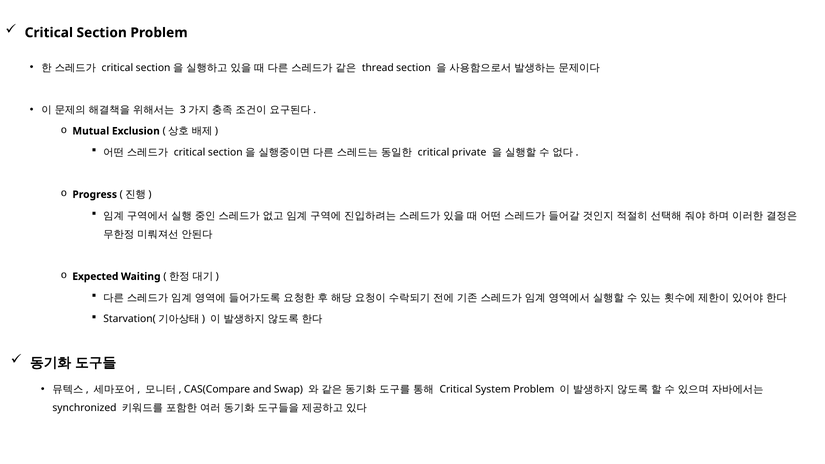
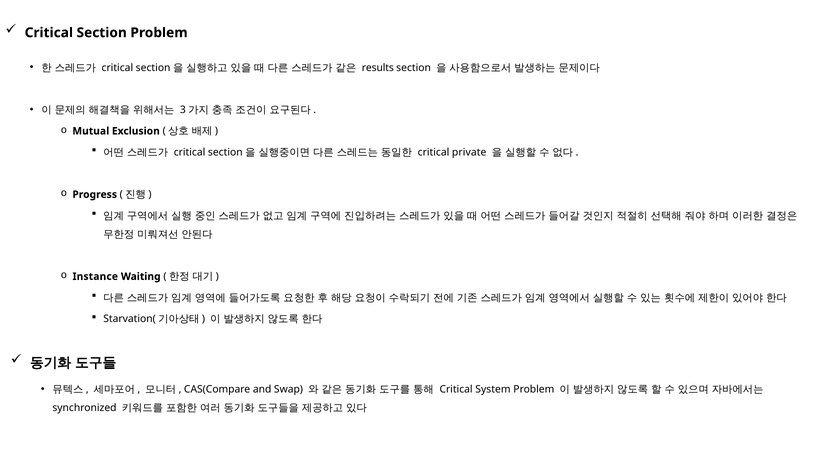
thread: thread -> results (378, 68)
Expected: Expected -> Instance (95, 277)
